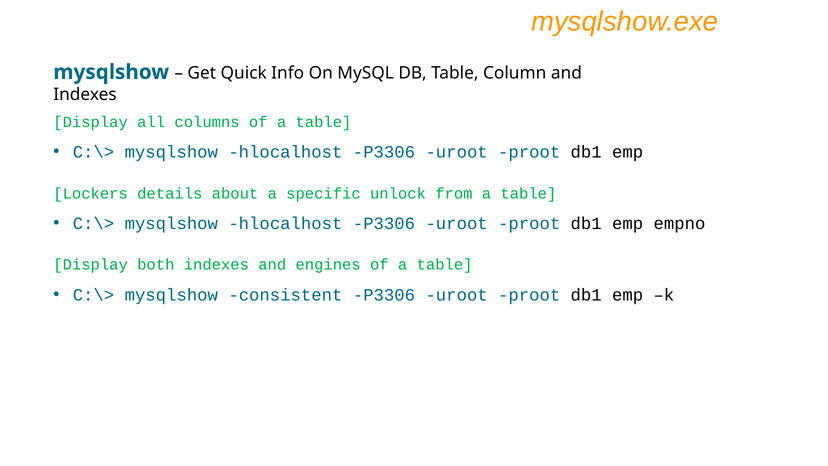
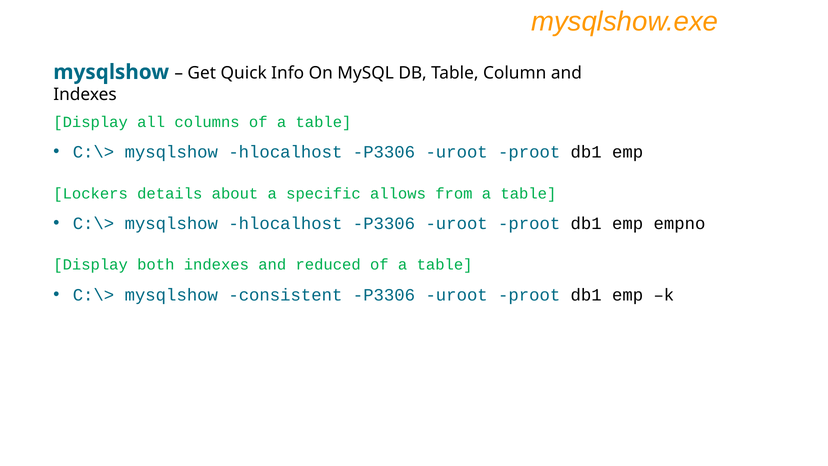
unlock: unlock -> allows (398, 193)
engines: engines -> reduced (328, 265)
